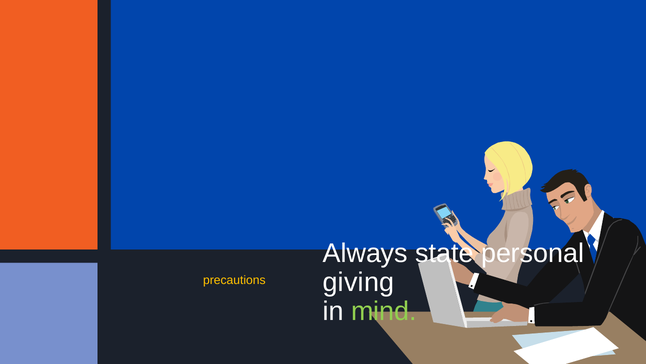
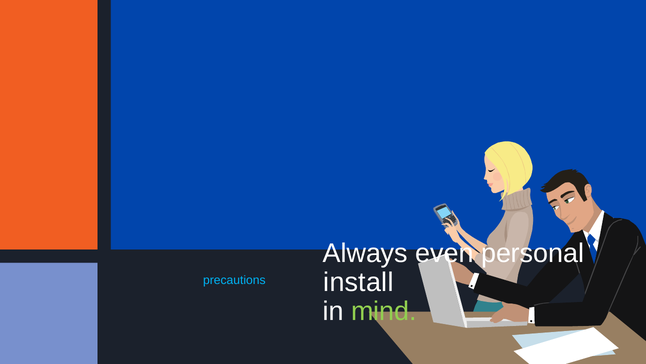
state: state -> even (444, 253)
giving: giving -> install (358, 282)
precautions colour: yellow -> light blue (234, 280)
